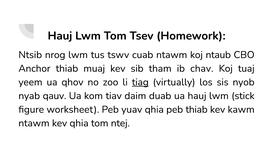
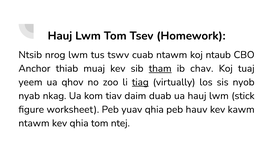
tham underline: none -> present (160, 68)
qauv: qauv -> nkag (55, 96)
peb thiab: thiab -> hauv (196, 109)
